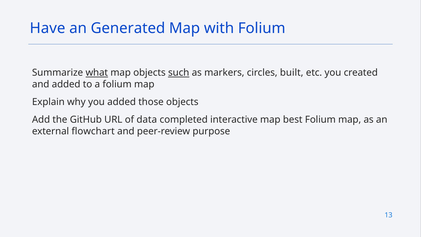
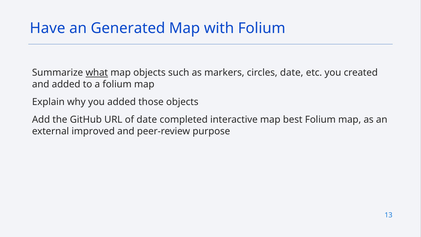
such underline: present -> none (179, 73)
circles built: built -> date (292, 73)
of data: data -> date (147, 120)
flowchart: flowchart -> improved (93, 131)
